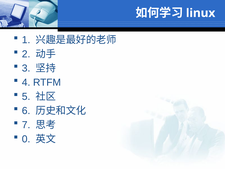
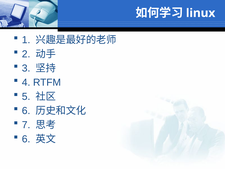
0: 0 -> 6 (26, 139)
